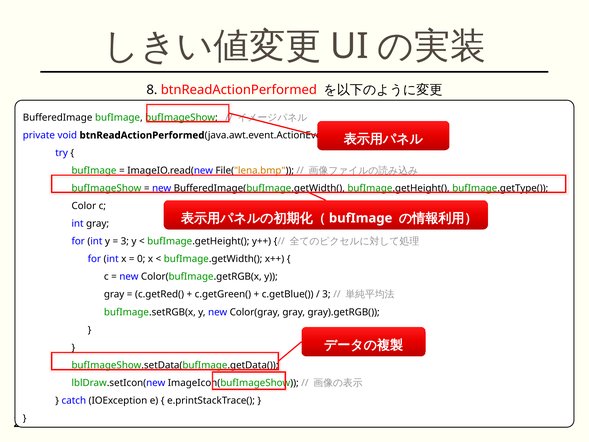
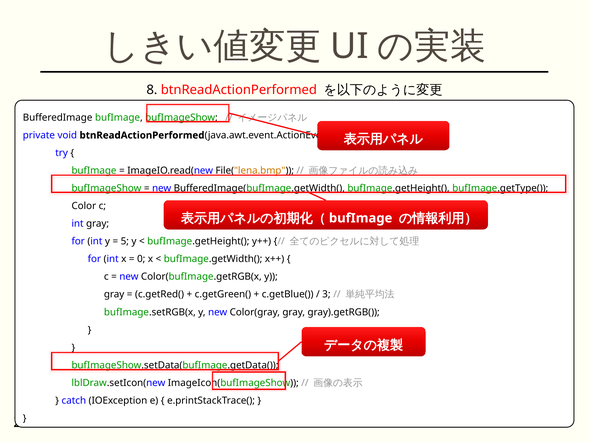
3: 3 -> 5 (125, 241)
